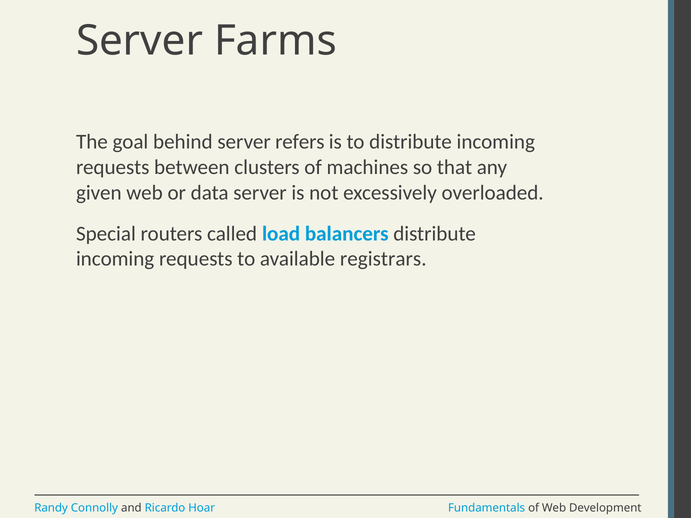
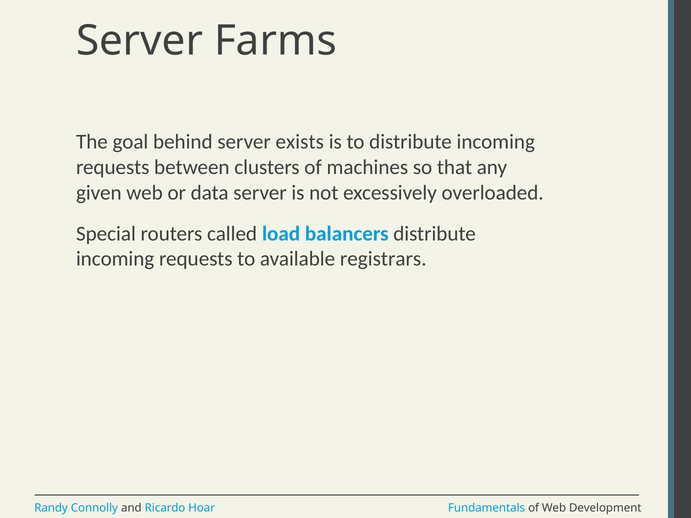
refers: refers -> exists (300, 142)
